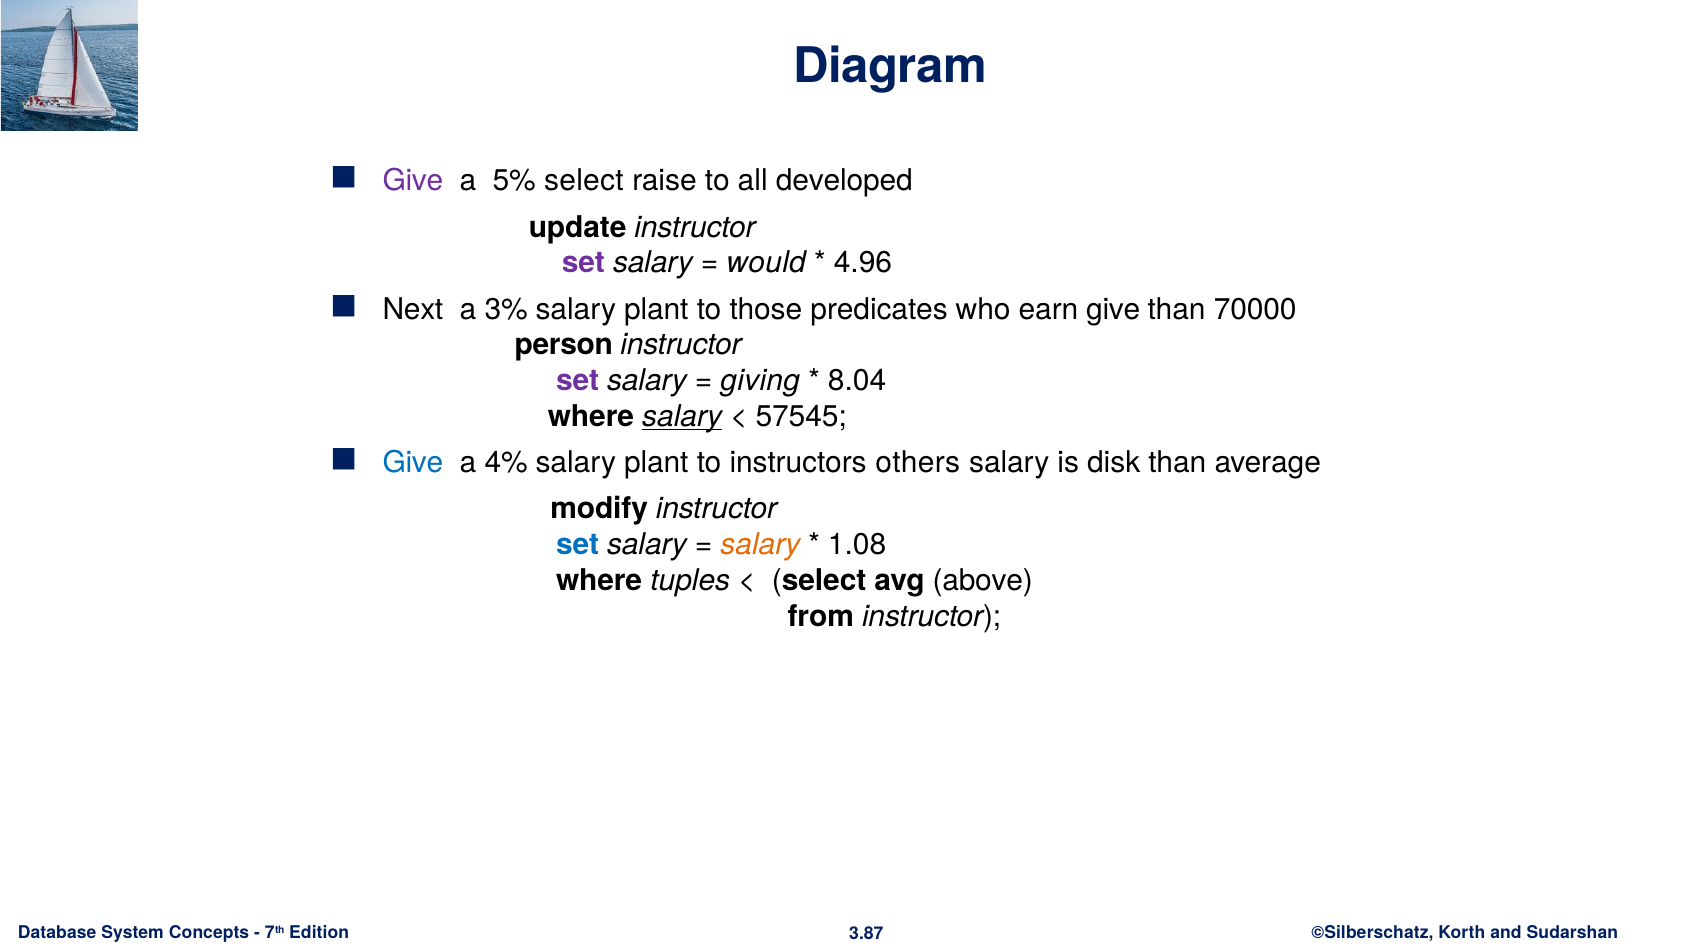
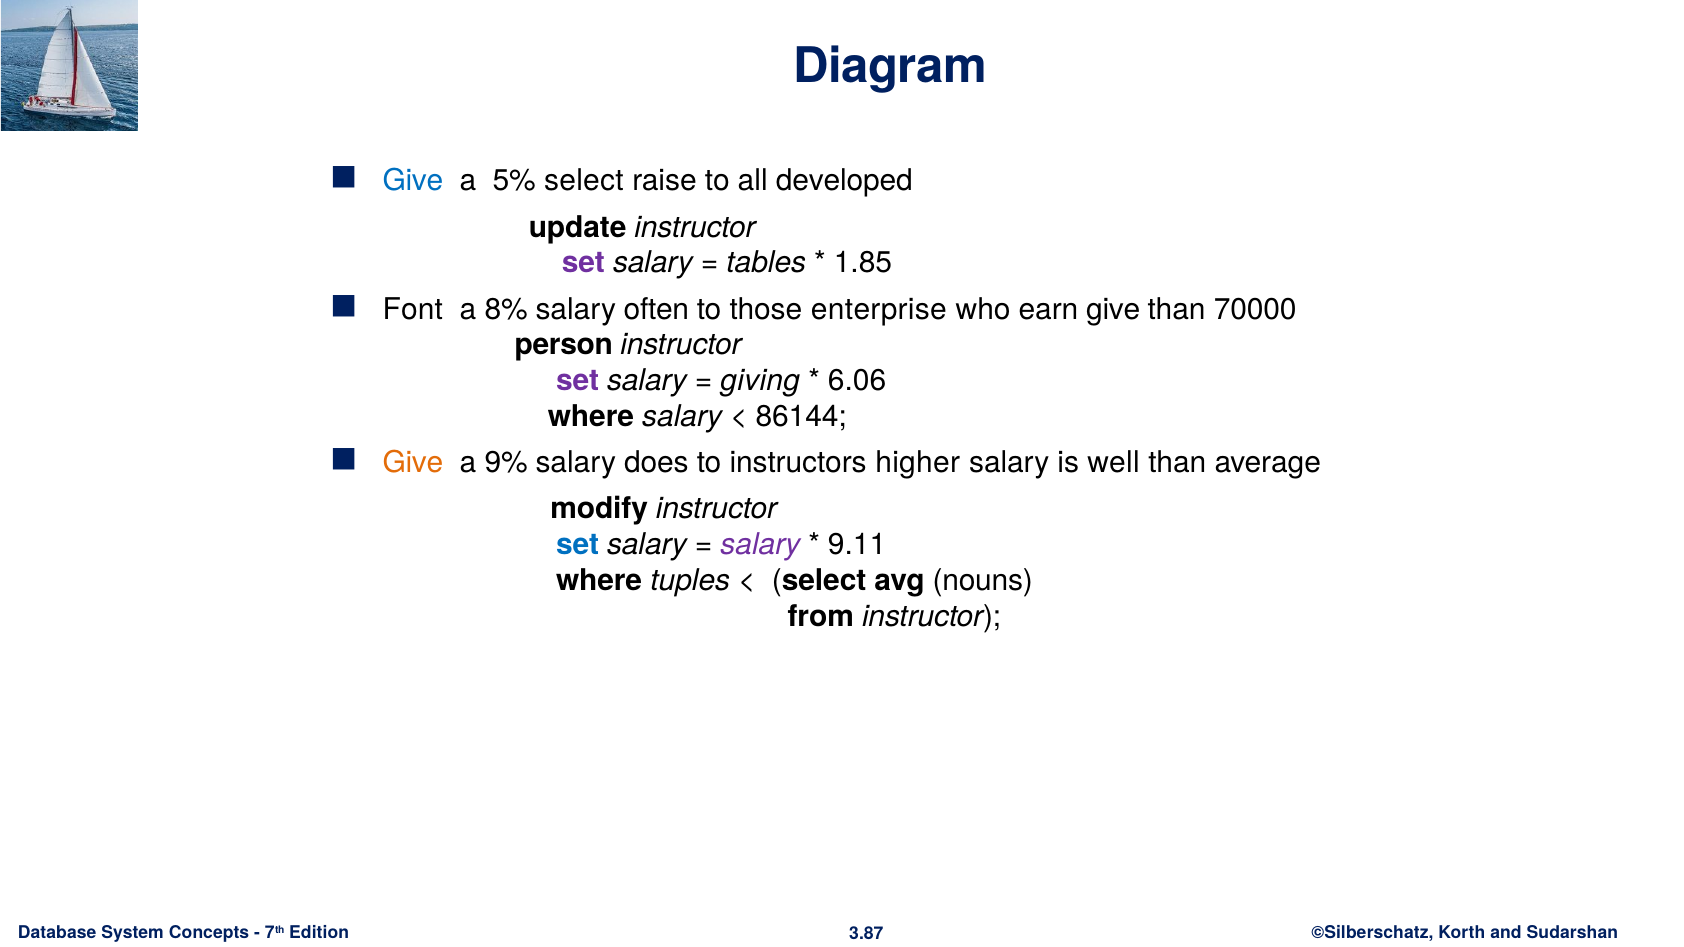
Give colour: purple -> blue (413, 181)
would: would -> tables (766, 263)
4.96: 4.96 -> 1.85 (863, 263)
Next: Next -> Font (413, 309)
3%: 3% -> 8% (506, 309)
plant: plant -> often (656, 309)
predicates: predicates -> enterprise (879, 309)
8.04: 8.04 -> 6.06 (857, 381)
salary underline: present -> none (682, 417)
57545: 57545 -> 86144 (801, 417)
Give colour: blue -> orange (413, 463)
4%: 4% -> 9% (506, 463)
plant: plant -> does (656, 463)
others: others -> higher (918, 463)
disk: disk -> well (1114, 463)
salary colour: orange -> purple (760, 545)
1.08: 1.08 -> 9.11 (857, 545)
above: above -> nouns (983, 581)
